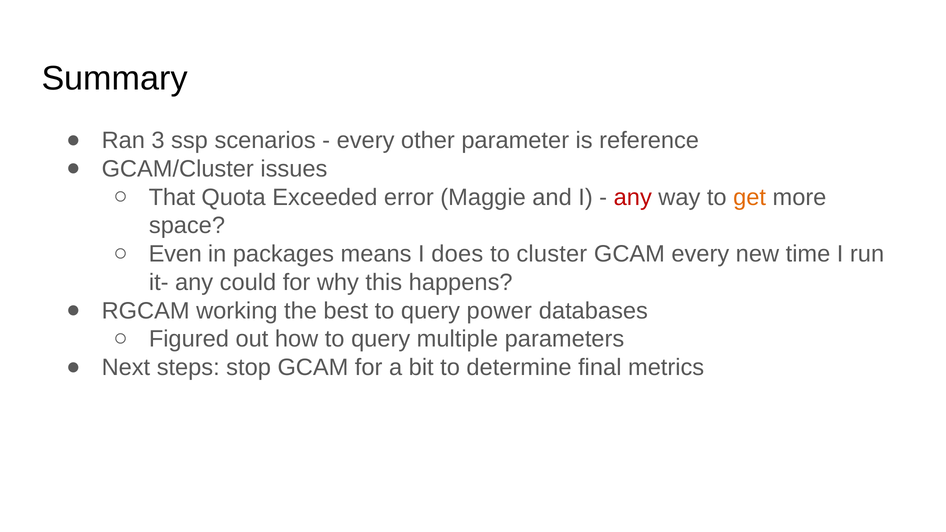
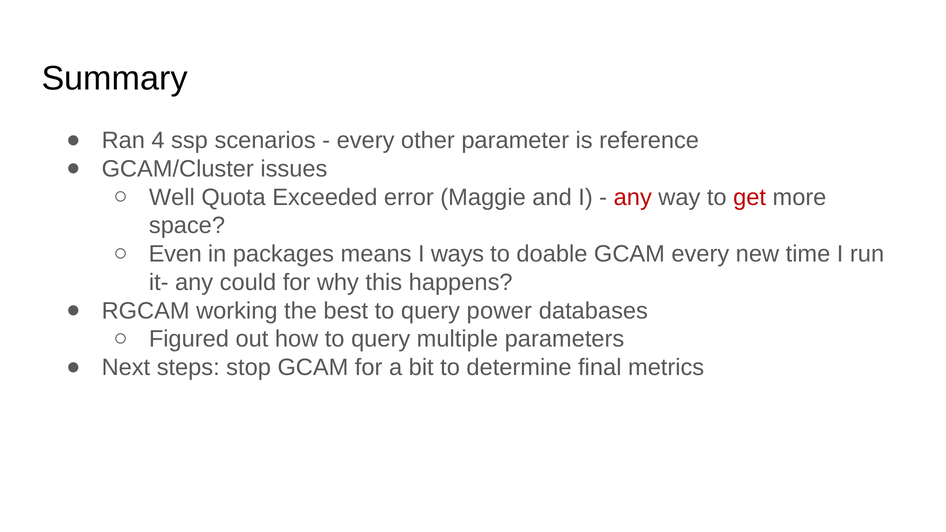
3: 3 -> 4 (158, 141)
That: That -> Well (172, 197)
get colour: orange -> red (750, 197)
does: does -> ways (457, 254)
cluster: cluster -> doable (552, 254)
